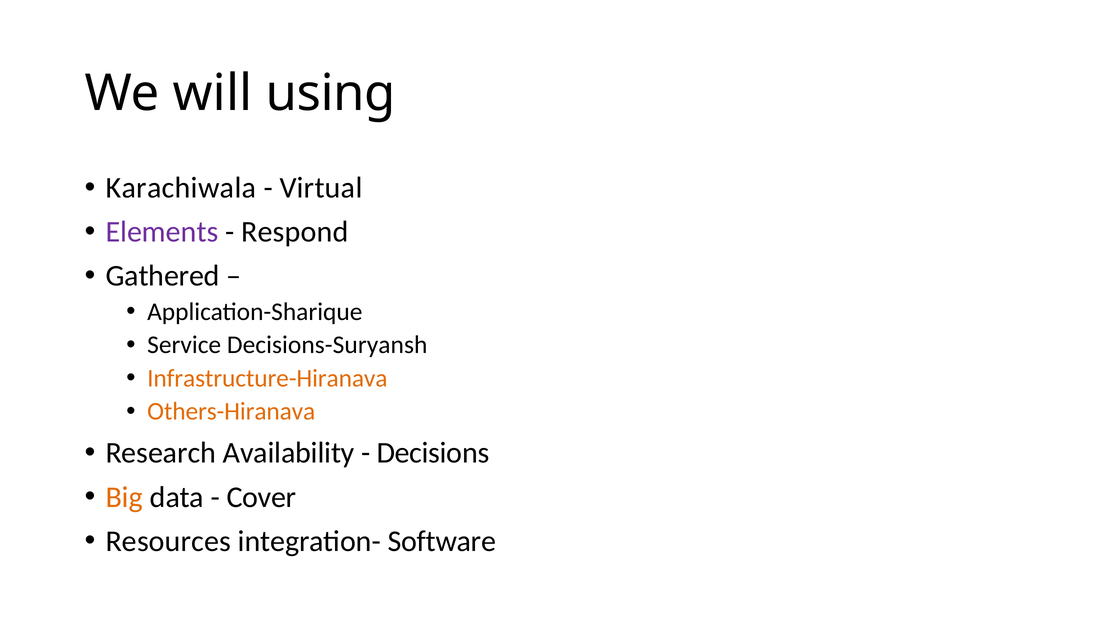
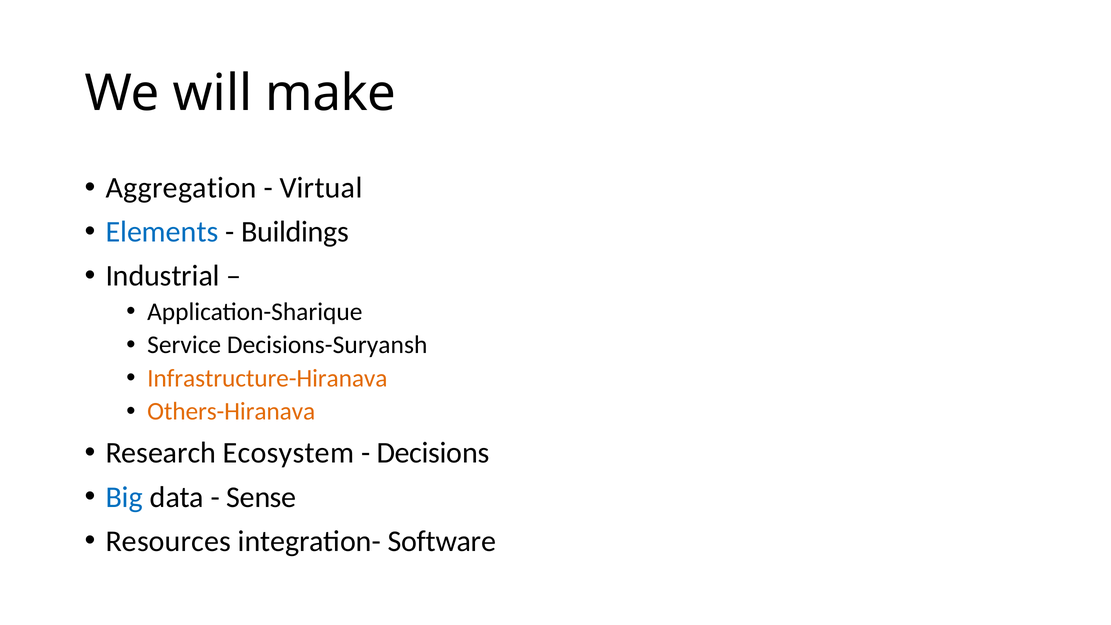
using: using -> make (331, 93)
Karachiwala: Karachiwala -> Aggregation (181, 188)
Elements colour: purple -> blue (162, 232)
Respond: Respond -> Buildings (295, 232)
Gathered: Gathered -> Industrial (163, 276)
Availability: Availability -> Ecosystem (289, 453)
Big colour: orange -> blue (124, 497)
Cover: Cover -> Sense (261, 497)
